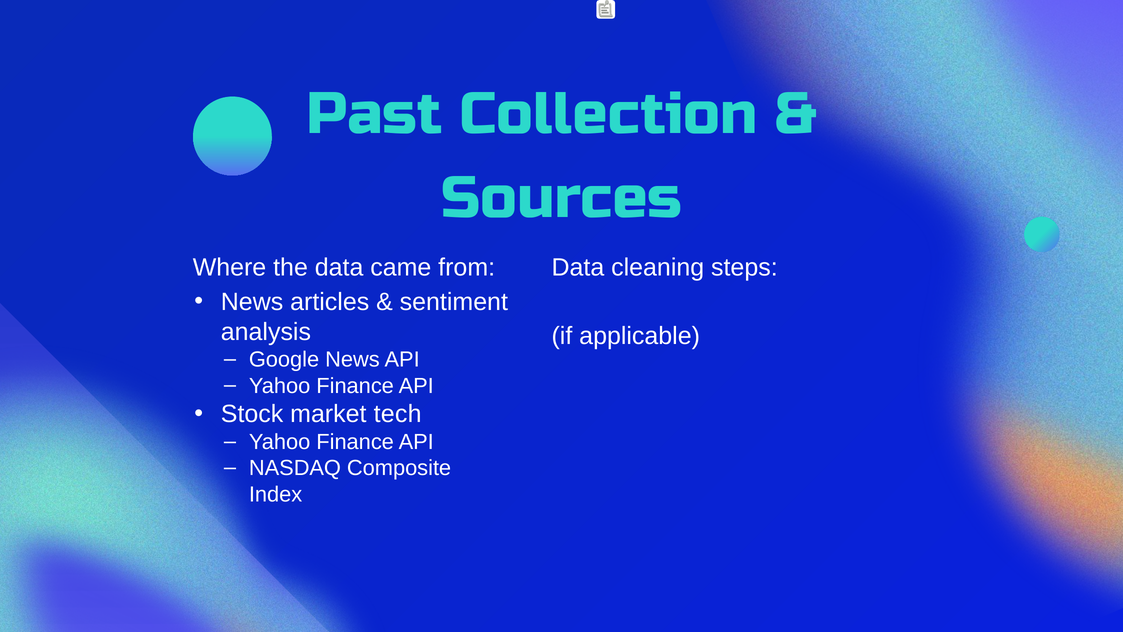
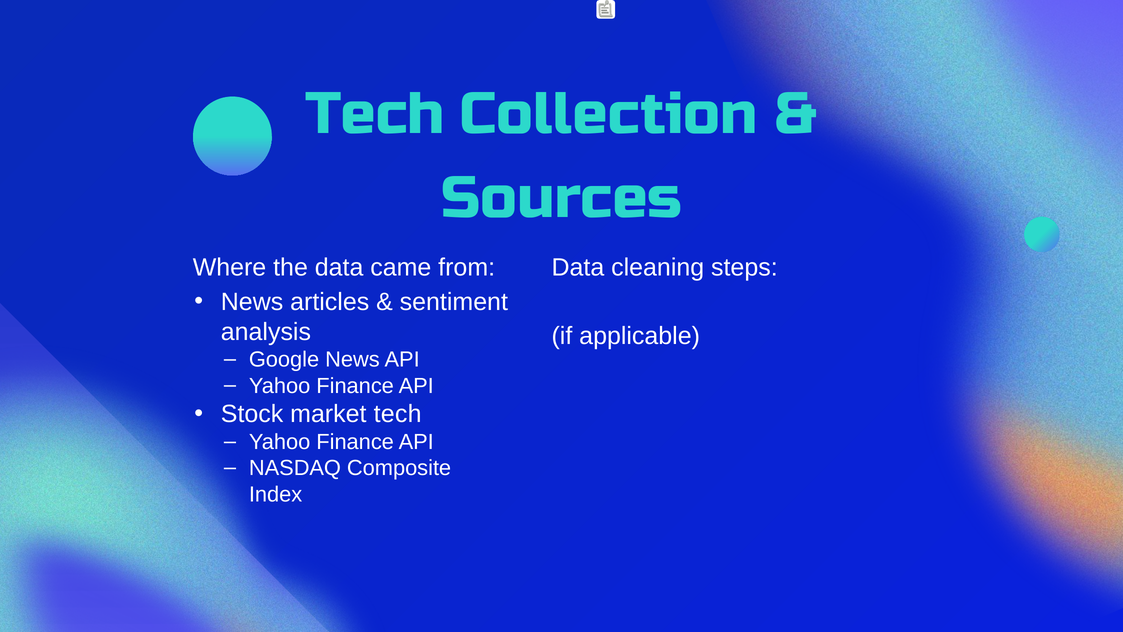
Past: Past -> Tech (375, 114)
